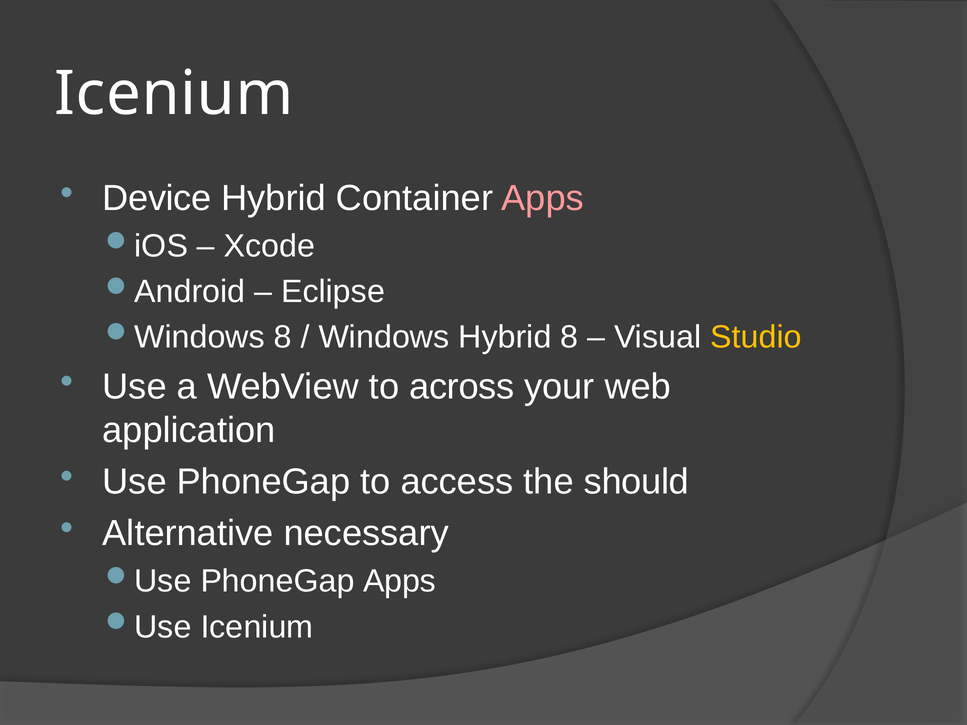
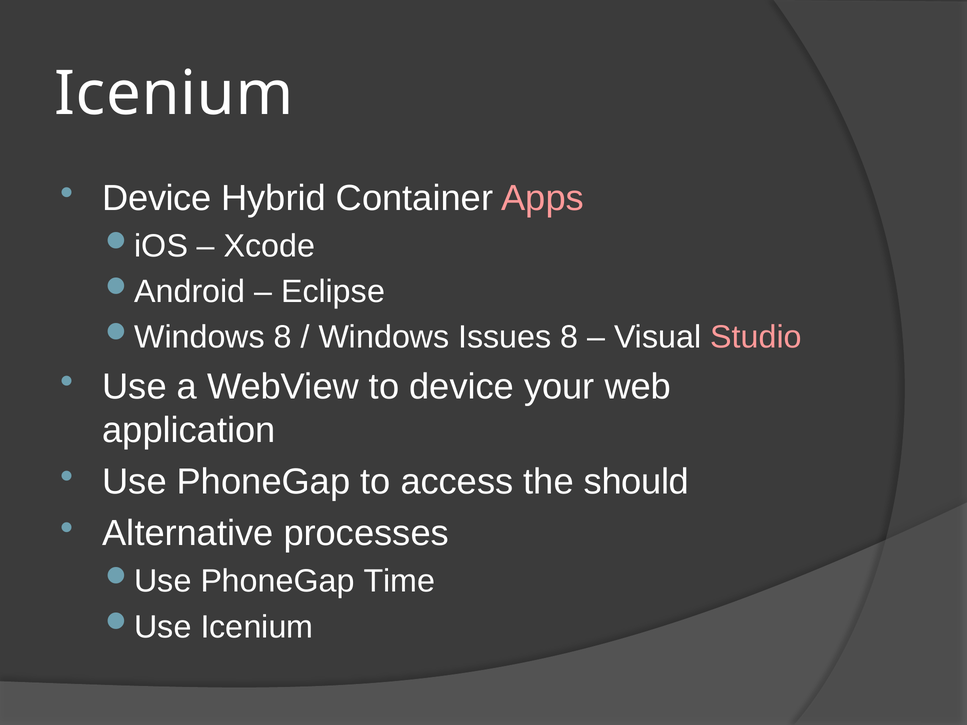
Windows Hybrid: Hybrid -> Issues (505, 337)
Studio colour: yellow -> pink (756, 337)
to across: across -> device (462, 387)
necessary: necessary -> processes (366, 534)
PhoneGap Apps: Apps -> Time (399, 581)
